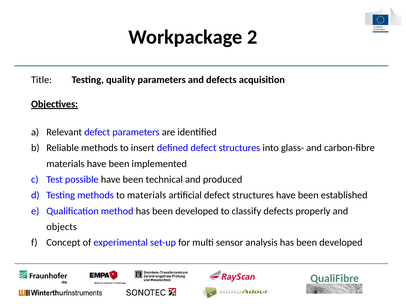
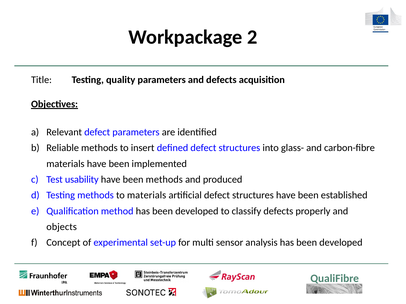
possible: possible -> usability (82, 180)
been technical: technical -> methods (164, 180)
